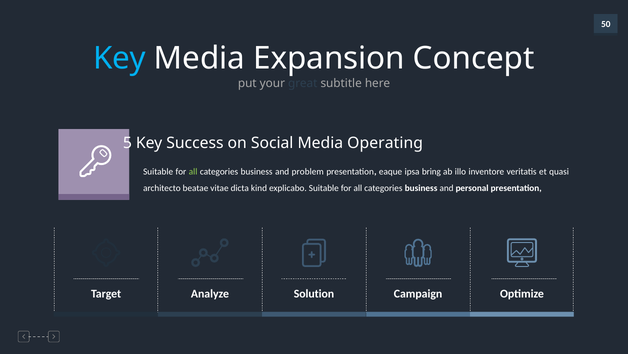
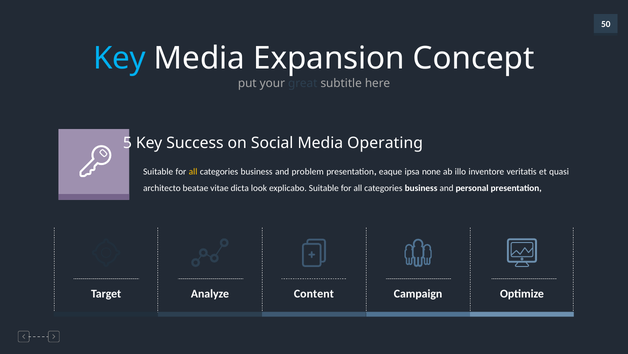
all colour: light green -> yellow (193, 171)
bring: bring -> none (431, 171)
kind: kind -> look (259, 188)
Solution: Solution -> Content (314, 293)
